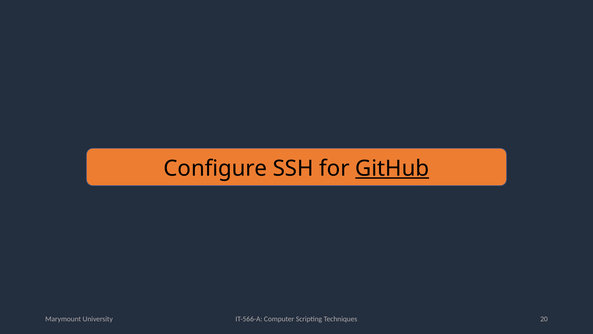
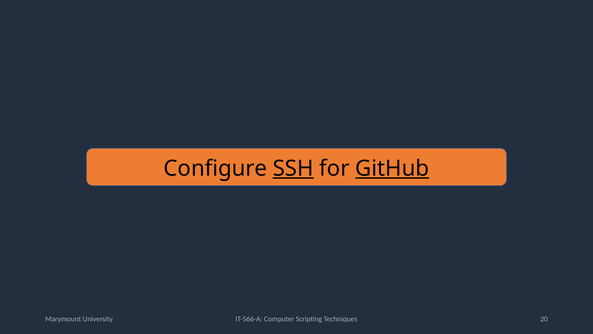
SSH underline: none -> present (293, 168)
